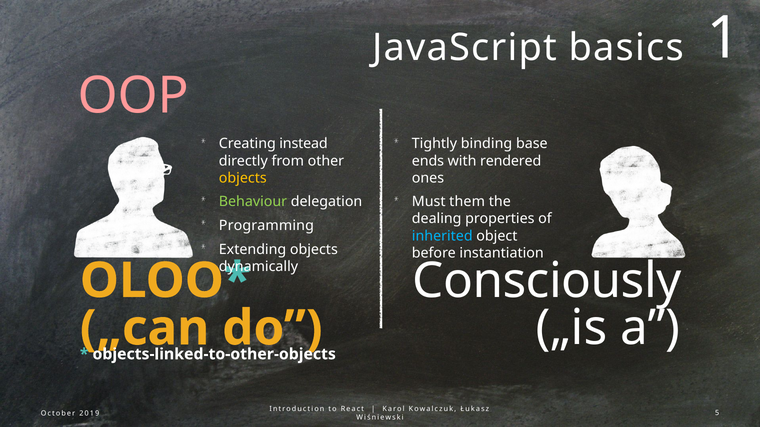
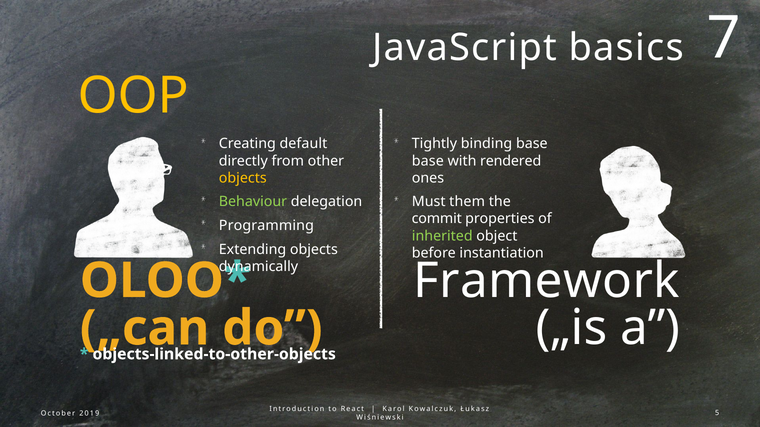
1: 1 -> 7 (724, 38)
OOP colour: pink -> yellow (133, 96)
instead: instead -> default (303, 144)
ends: ends -> base (428, 161)
dealing: dealing -> commit (437, 219)
inherited colour: light blue -> light green (442, 236)
Consciously: Consciously -> Framework (547, 281)
